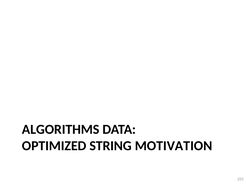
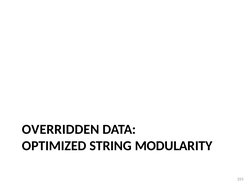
ALGORITHMS: ALGORITHMS -> OVERRIDDEN (61, 129)
MOTIVATION: MOTIVATION -> MODULARITY (174, 146)
